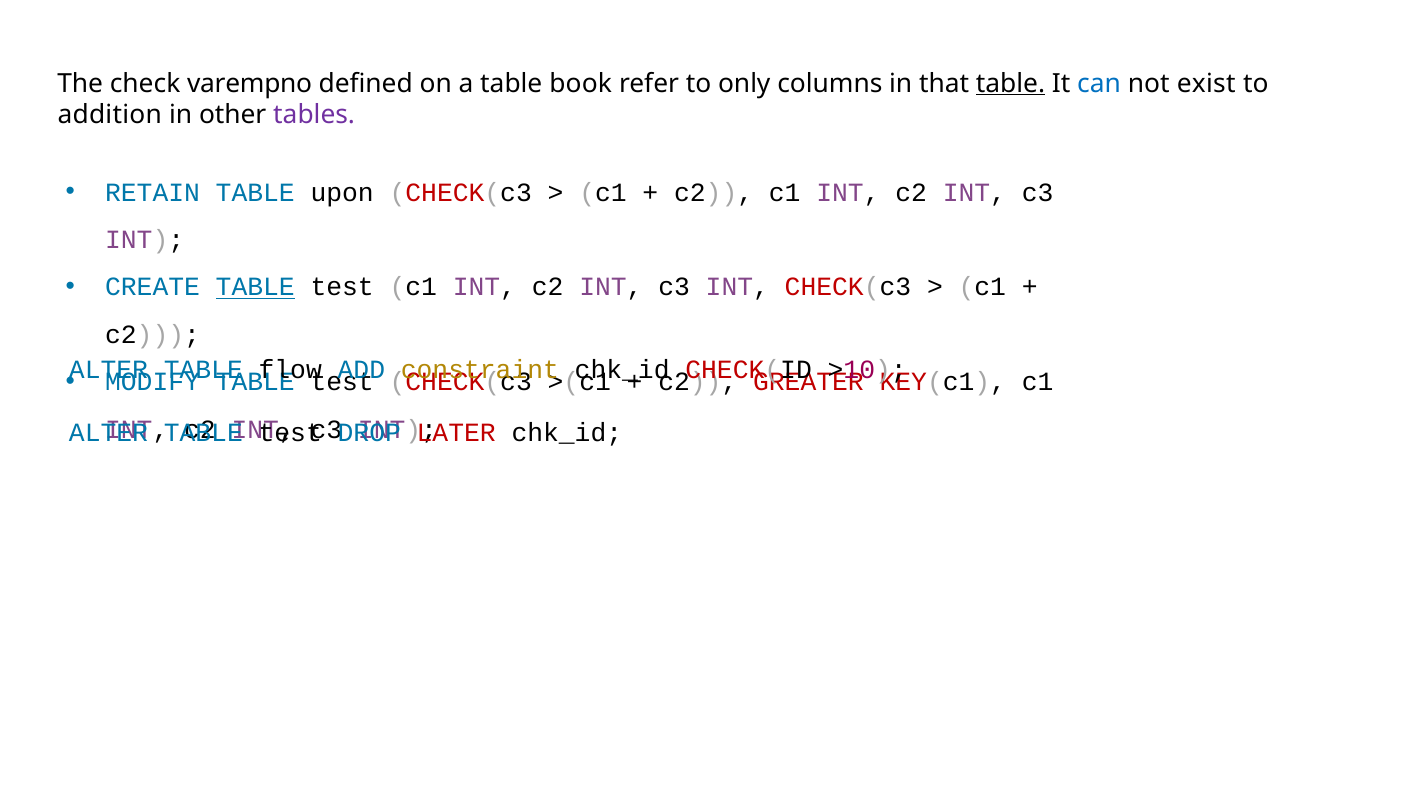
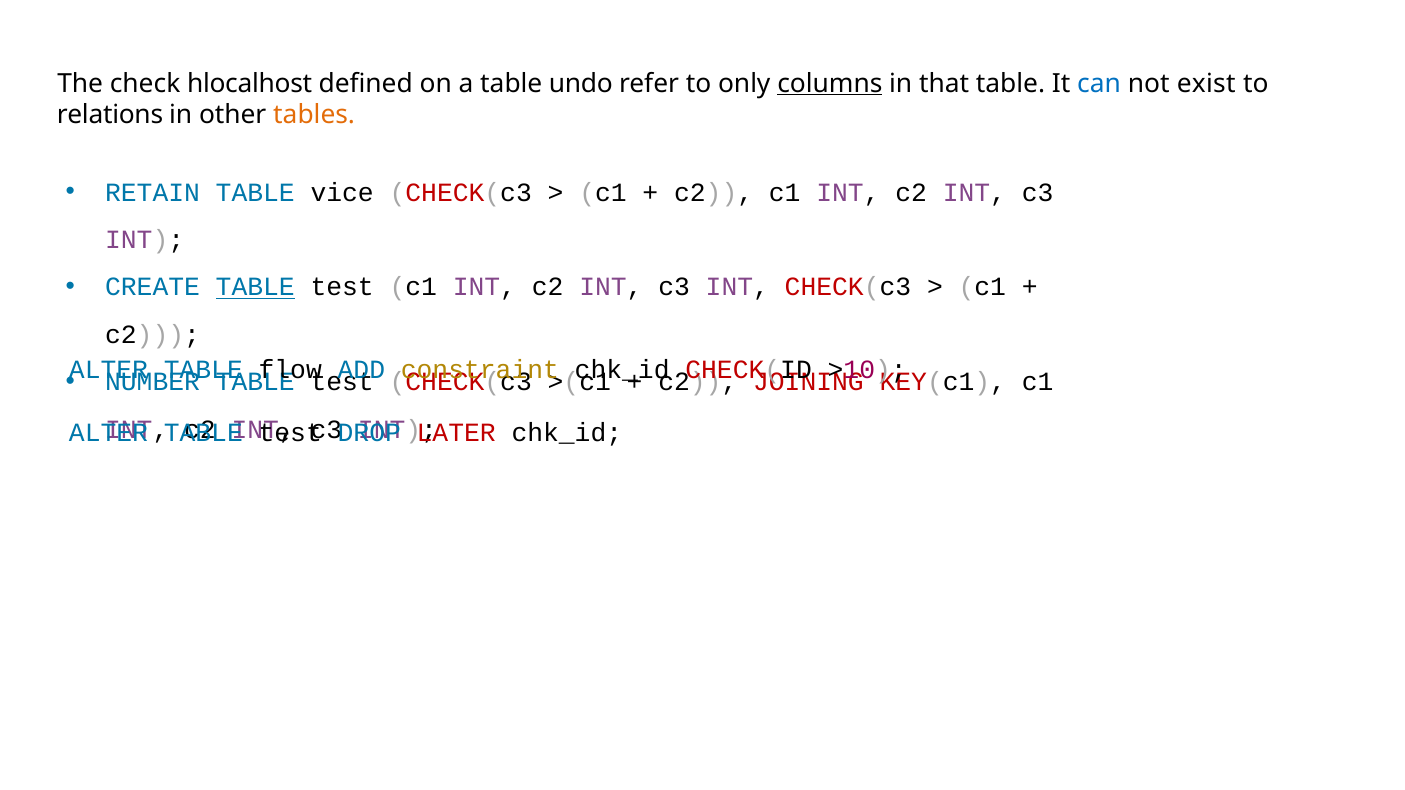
varempno: varempno -> hlocalhost (250, 83)
book: book -> undo (581, 83)
columns underline: none -> present (830, 83)
table underline: present -> none (1011, 83)
addition: addition -> relations (110, 115)
tables colour: purple -> orange (314, 115)
upon: upon -> vice (342, 192)
MODIFY: MODIFY -> NUMBER (153, 382)
GREATER: GREATER -> JOINING (808, 382)
